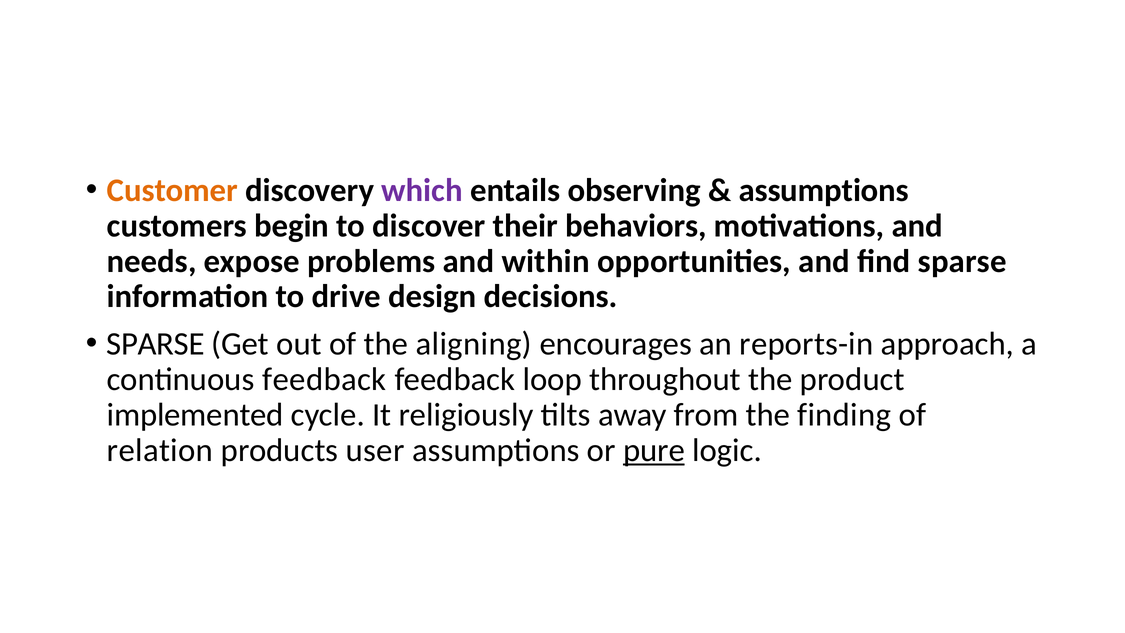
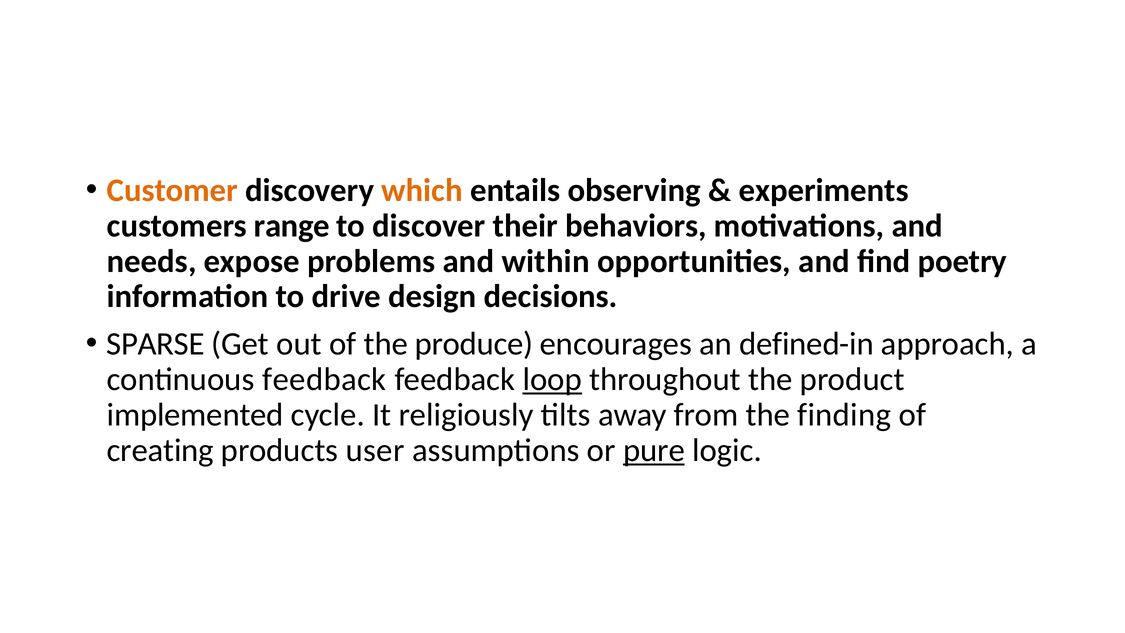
which colour: purple -> orange (422, 190)
assumptions: assumptions -> experiments (824, 190)
begin: begin -> range (292, 226)
find sparse: sparse -> poetry (962, 261)
aligning: aligning -> produce (474, 344)
reports-in: reports-in -> defined-in (807, 344)
loop underline: none -> present (552, 379)
relation: relation -> creating (160, 450)
